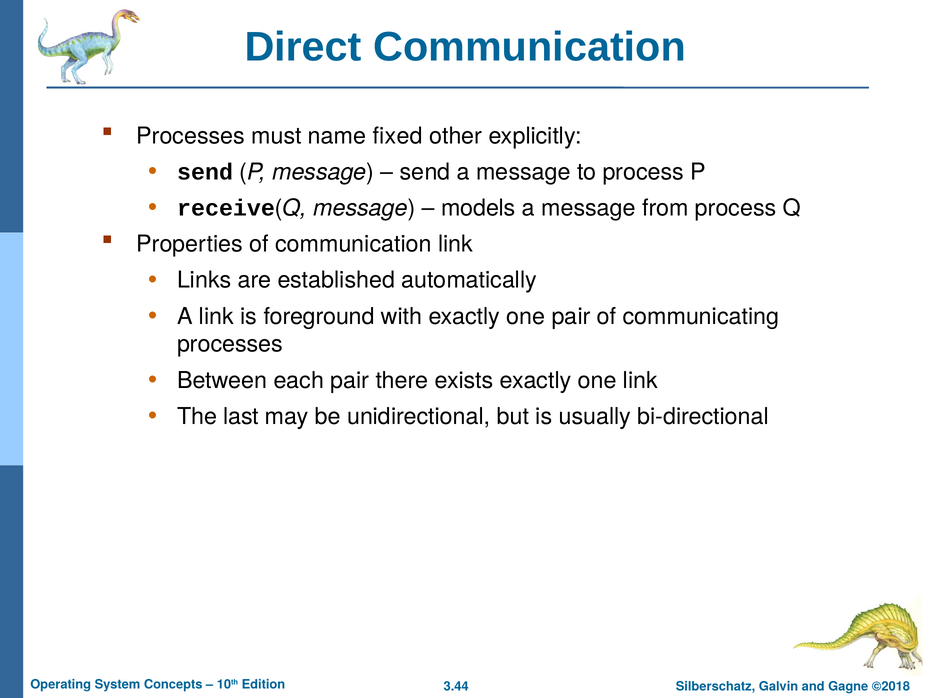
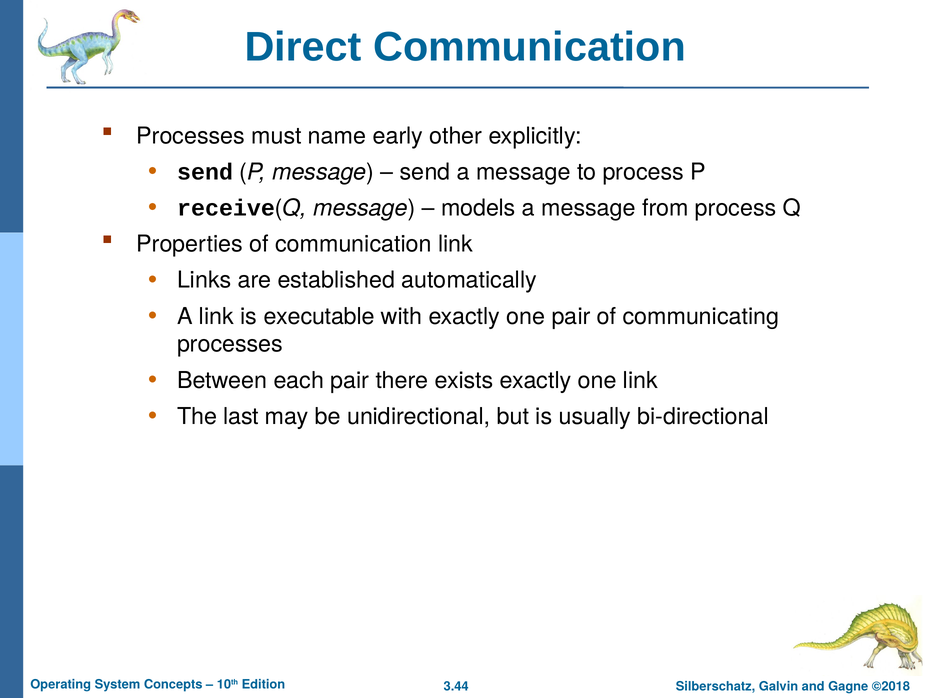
fixed: fixed -> early (398, 136)
foreground: foreground -> executable (319, 316)
